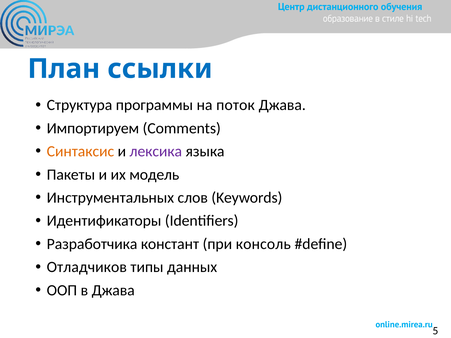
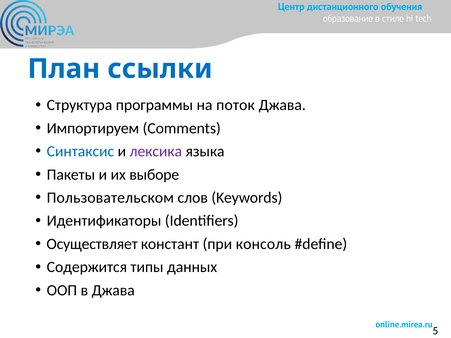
Синтаксис colour: orange -> blue (80, 151)
модель: модель -> выборе (154, 175)
Инструментальных: Инструментальных -> Пользовательском (110, 198)
Разработчика: Разработчика -> Осуществляет (92, 244)
Отладчиков: Отладчиков -> Содержится (87, 267)
